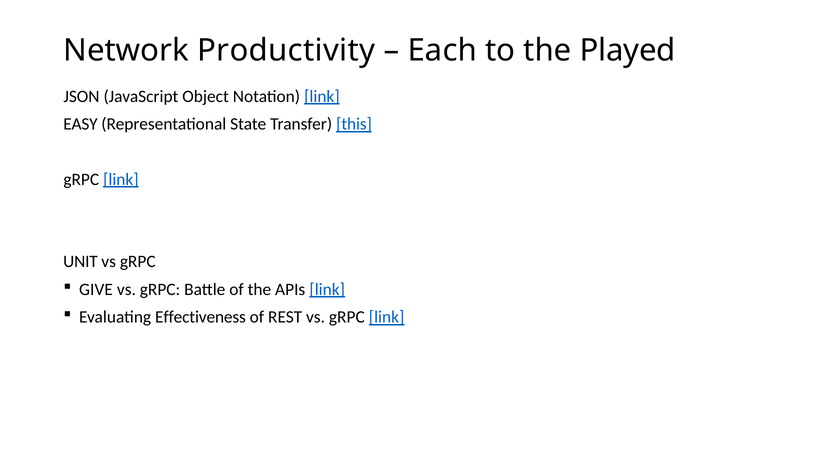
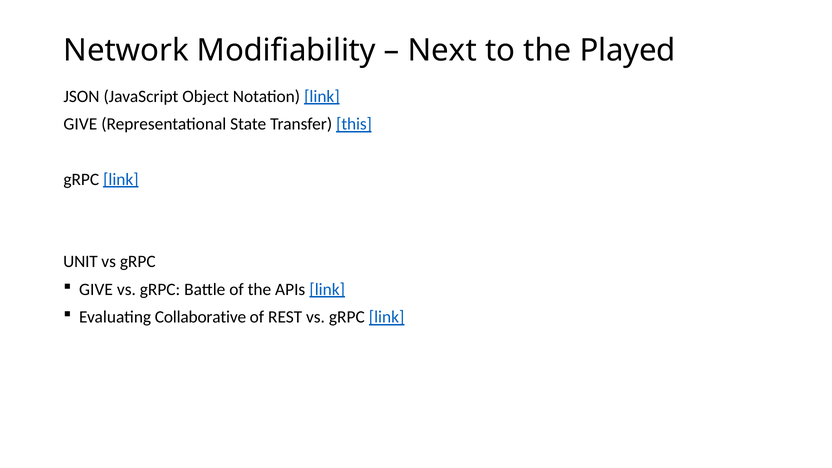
Productivity: Productivity -> Modifiability (286, 51)
Each: Each -> Next (442, 51)
EASY: EASY -> GIVE (80, 124)
Effectiveness: Effectiveness -> Collaborative (201, 317)
